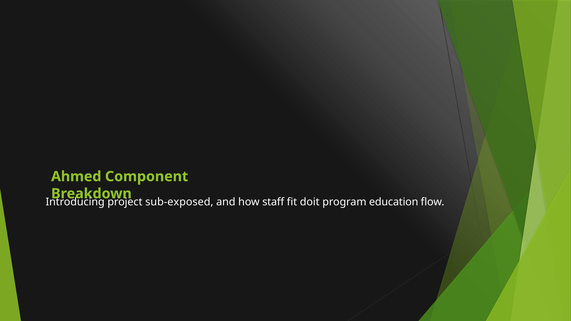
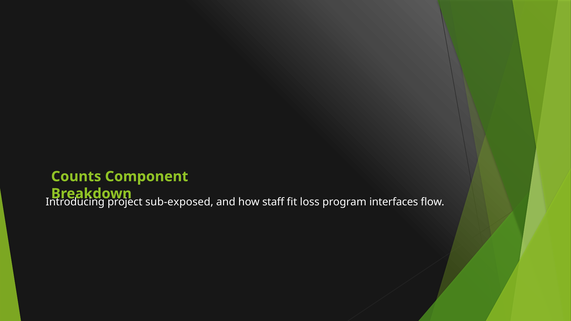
Ahmed: Ahmed -> Counts (76, 177)
doit: doit -> loss (310, 202)
education: education -> interfaces (394, 202)
